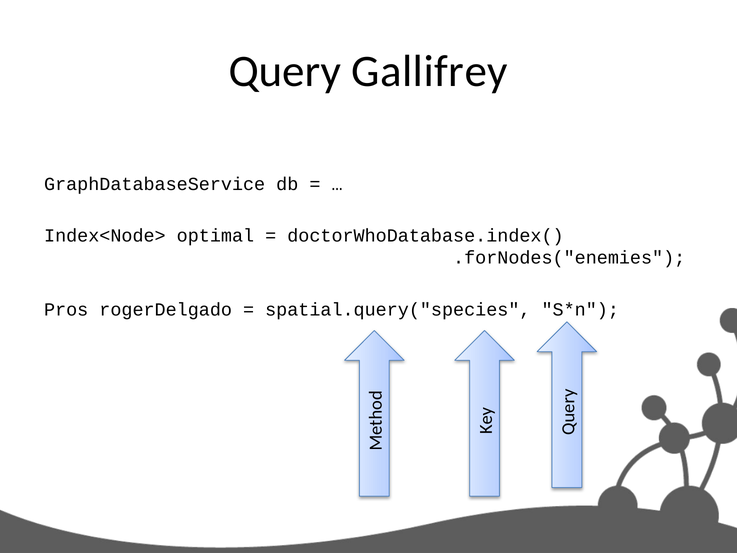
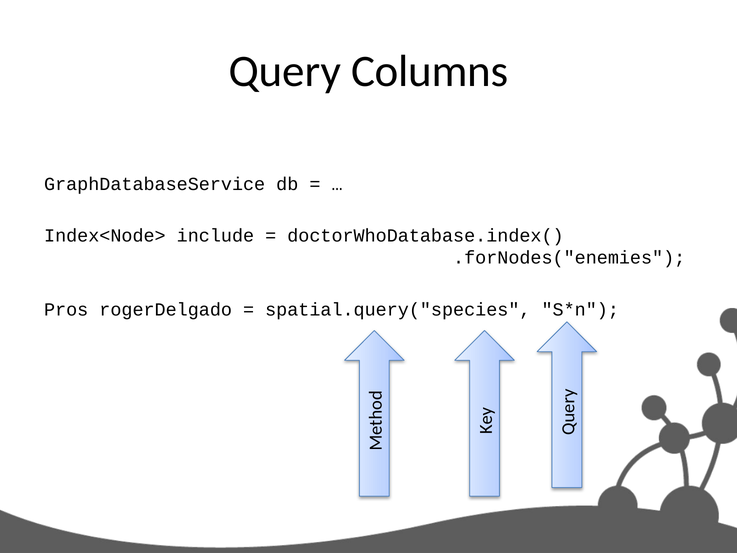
Gallifrey: Gallifrey -> Columns (430, 71)
optimal: optimal -> include (215, 236)
